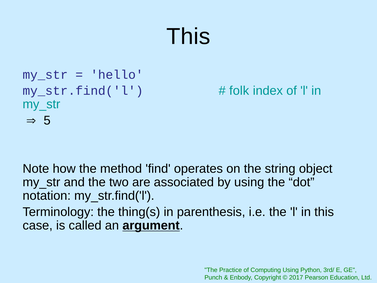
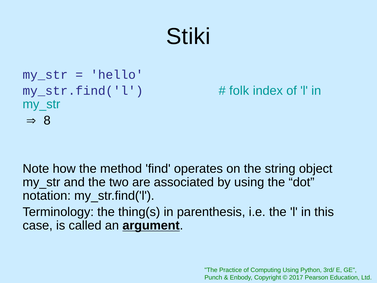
This: This -> Stiki (188, 36)
5: 5 -> 8 (47, 120)
